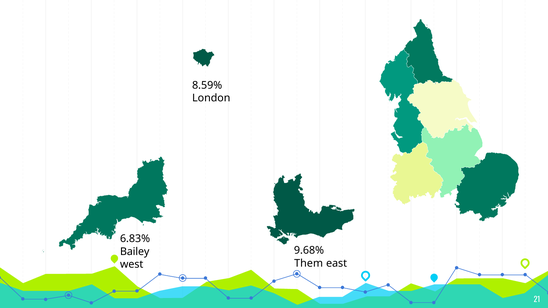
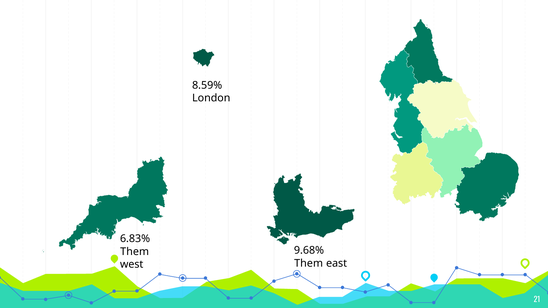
Bailey: Bailey -> Them (135, 252)
